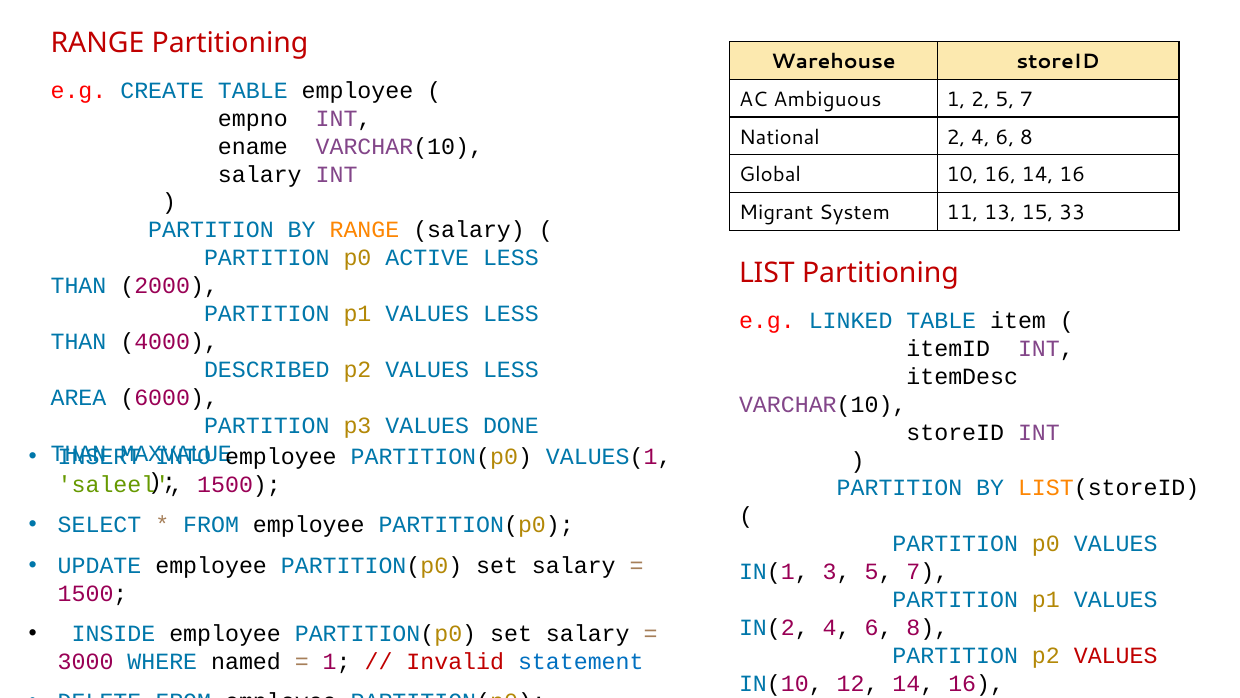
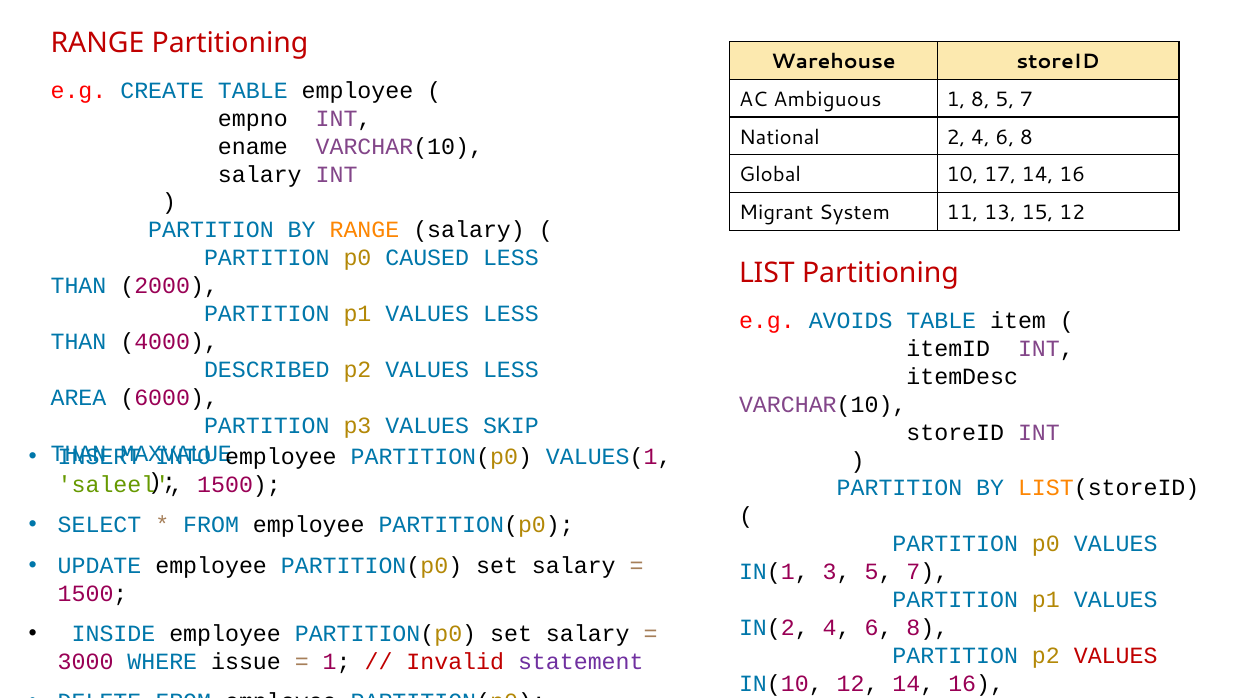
1 2: 2 -> 8 (980, 100)
10 16: 16 -> 17 (1000, 175)
15 33: 33 -> 12 (1072, 213)
ACTIVE: ACTIVE -> CAUSED (427, 258)
LINKED: LINKED -> AVOIDS (851, 321)
DONE: DONE -> SKIP (511, 425)
named: named -> issue (246, 661)
statement colour: blue -> purple (581, 661)
